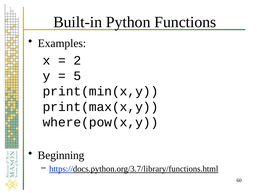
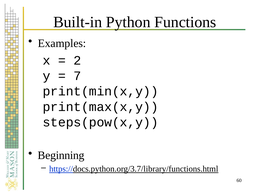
5: 5 -> 7 (77, 76)
where(pow(x,y: where(pow(x,y -> steps(pow(x,y (101, 122)
